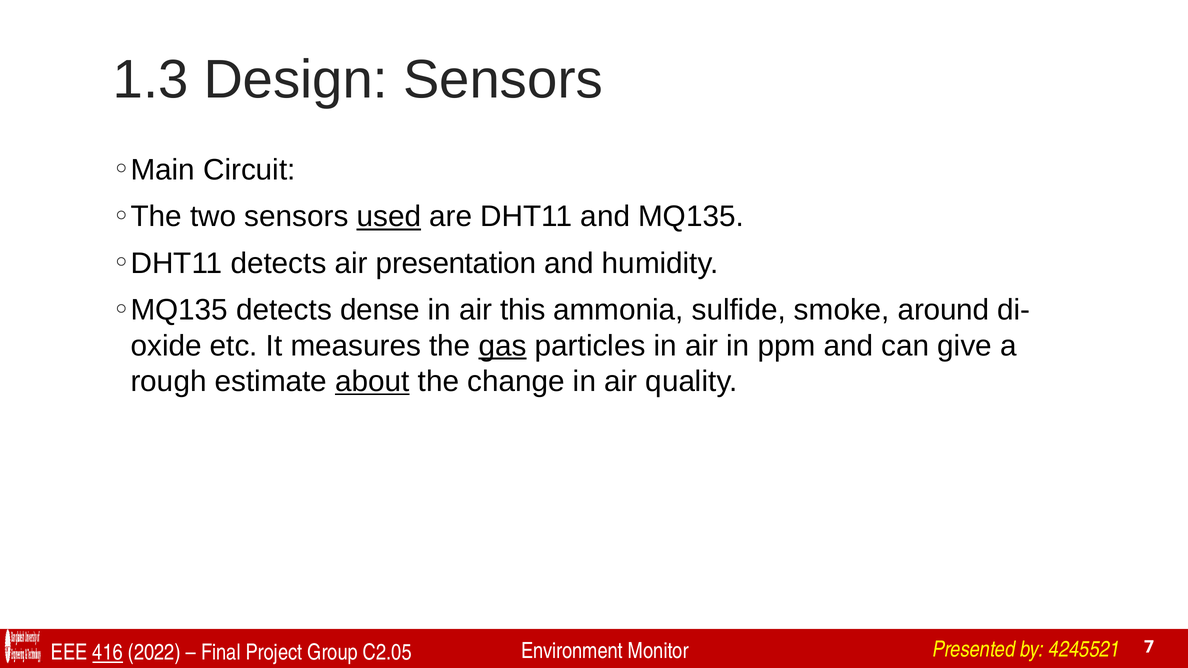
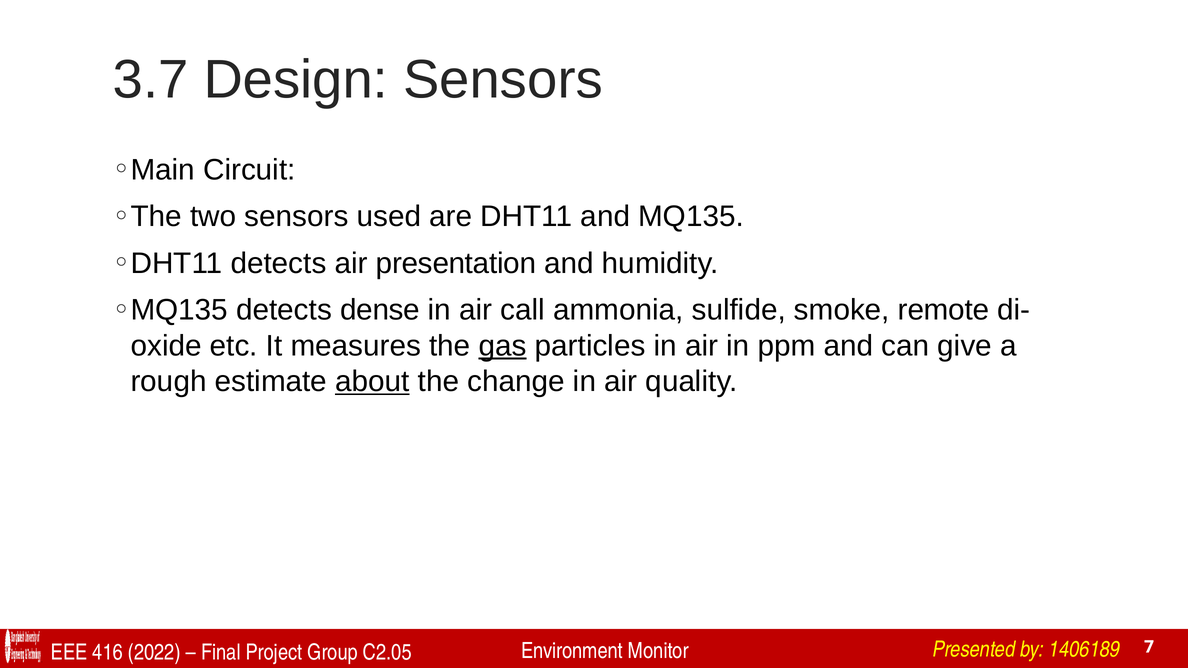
1.3: 1.3 -> 3.7 (151, 80)
used underline: present -> none (389, 217)
this: this -> call (523, 310)
around: around -> remote (943, 310)
416 underline: present -> none (108, 653)
4245521: 4245521 -> 1406189 (1084, 650)
